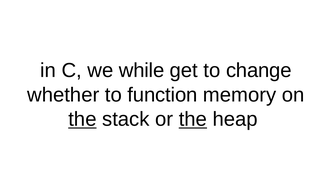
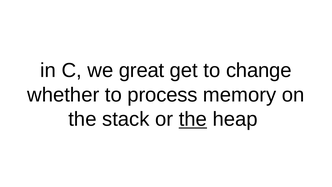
while: while -> great (142, 70)
function: function -> process (162, 95)
the underline: present -> none (82, 119)
